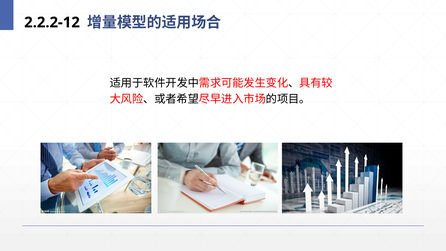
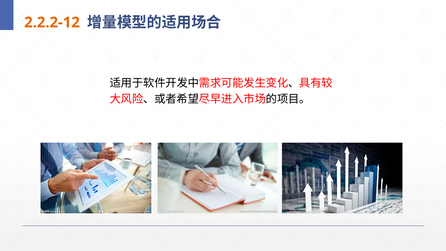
2.2.2-12 colour: black -> orange (52, 22)
